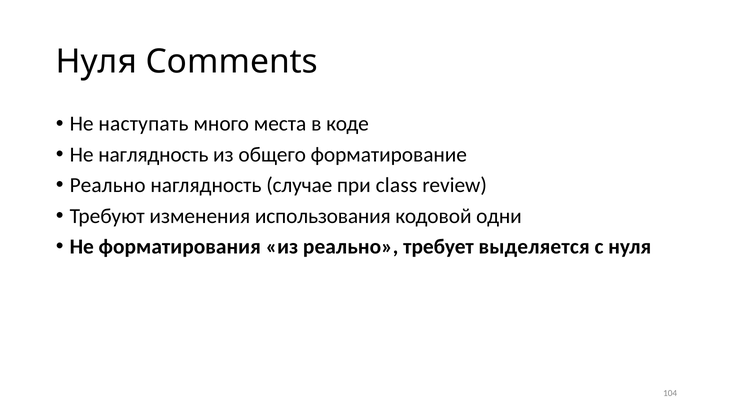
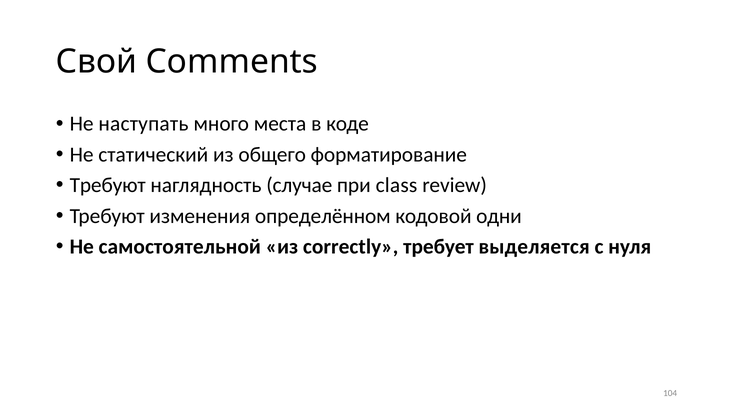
Нуля: Нуля -> Свой (96, 62)
Не наглядность: наглядность -> статический (153, 155)
Реально: Реально -> Требуют (108, 185)
использования: использования -> определённом (323, 216)
форматирования: форматирования -> самостоятельной (180, 247)
из реально: реально -> correctly (351, 247)
